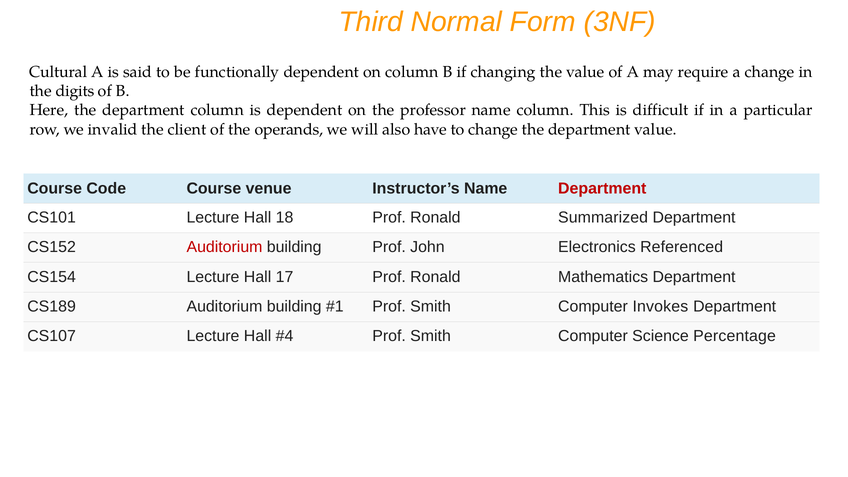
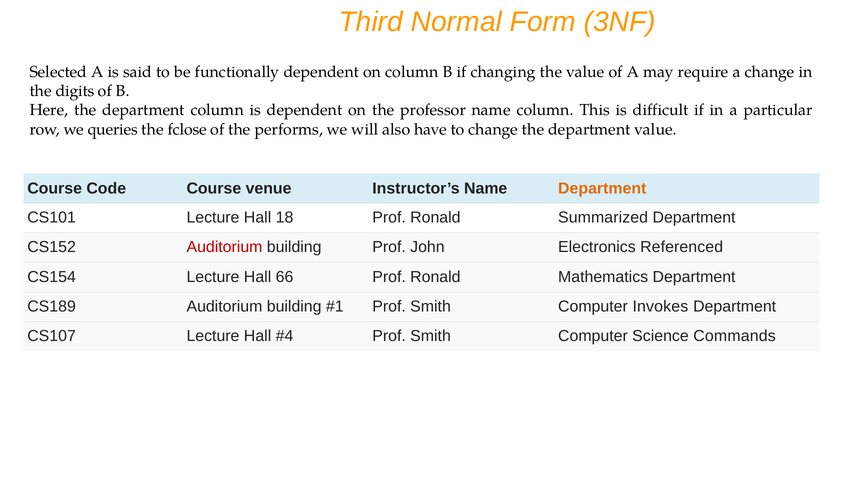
Cultural: Cultural -> Selected (58, 72)
invalid: invalid -> queries (113, 129)
client: client -> fclose (187, 129)
operands: operands -> performs (289, 129)
Department colour: red -> orange (602, 189)
17: 17 -> 66 (285, 277)
Percentage: Percentage -> Commands (735, 336)
